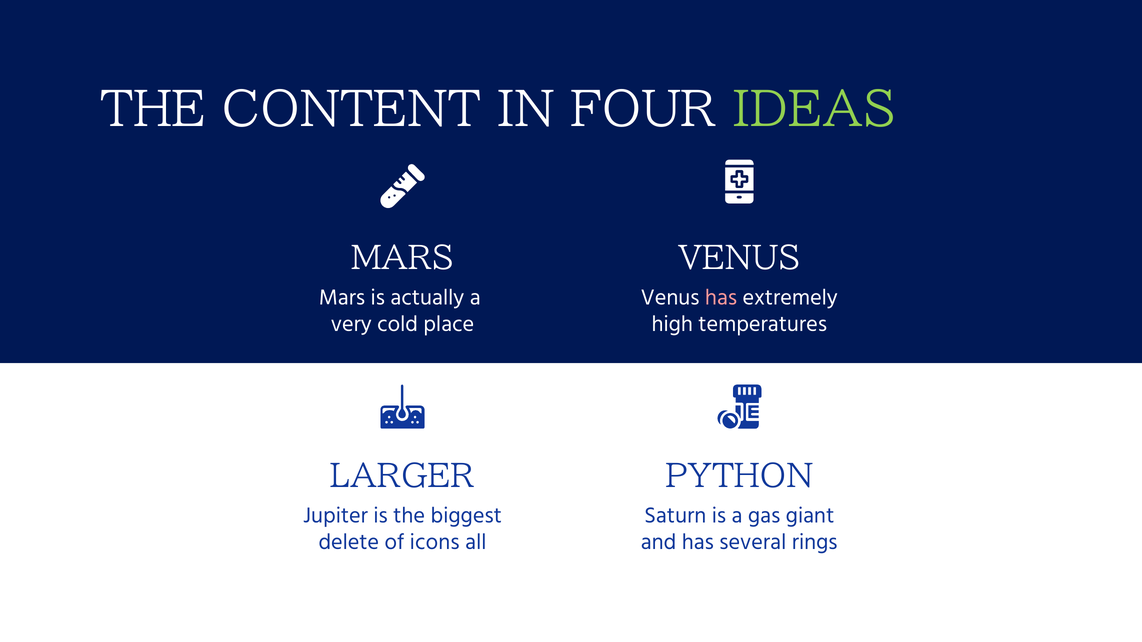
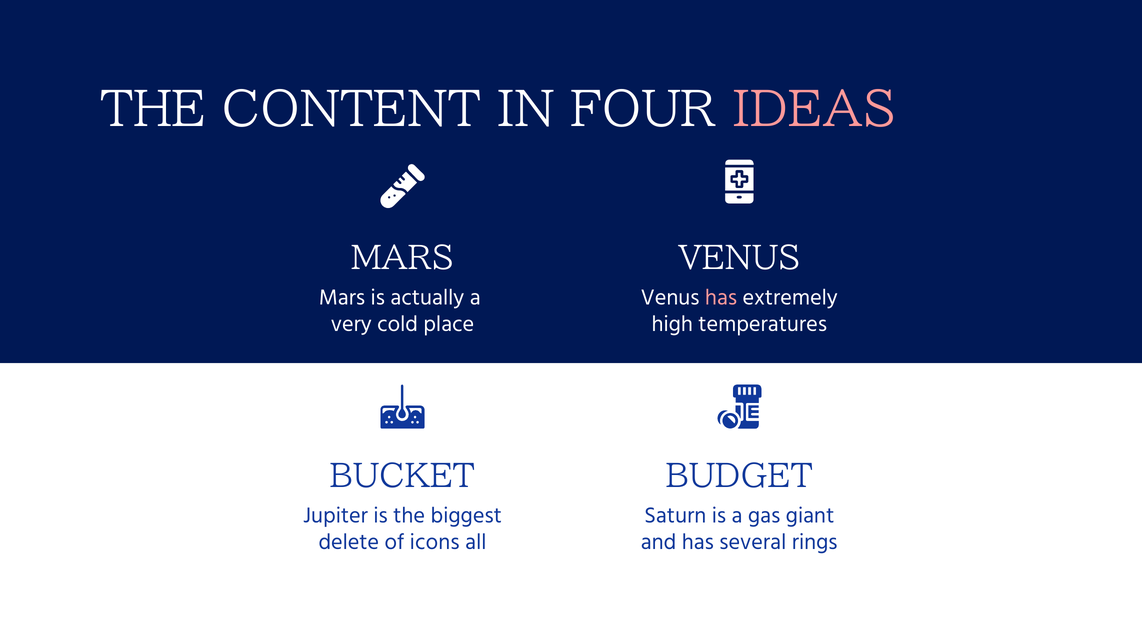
IDEAS colour: light green -> pink (814, 111)
LARGER: LARGER -> BUCKET (403, 477)
PYTHON: PYTHON -> BUDGET (739, 477)
